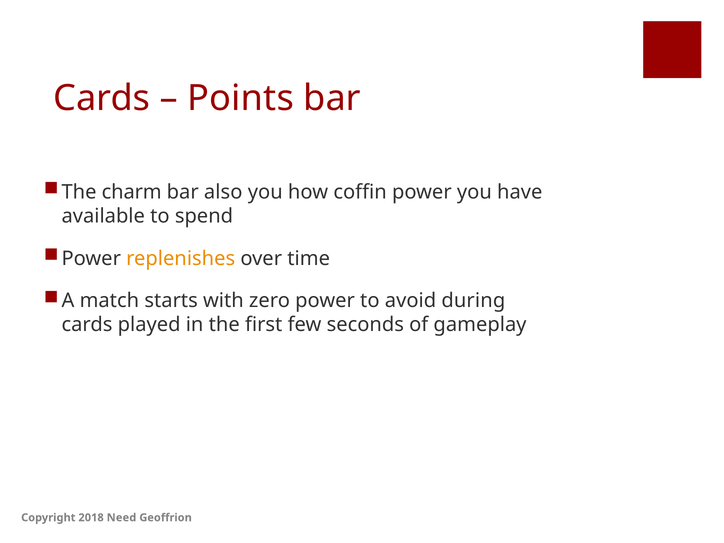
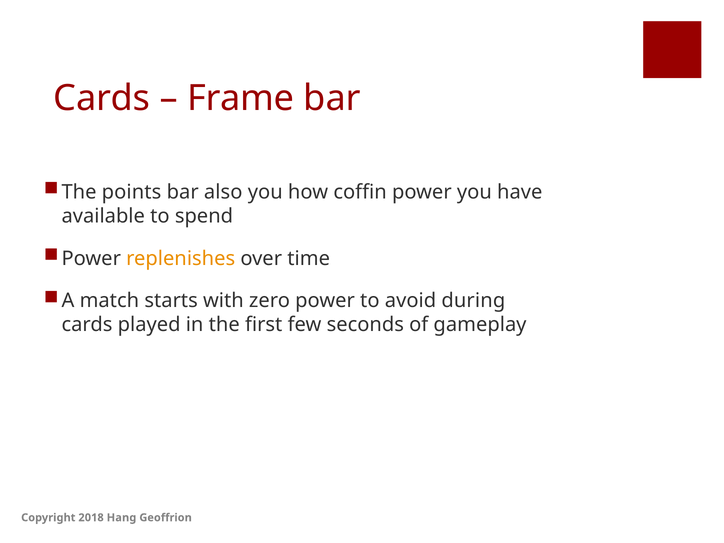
Points: Points -> Frame (241, 98)
charm: charm -> points (132, 192)
Need: Need -> Hang (122, 518)
